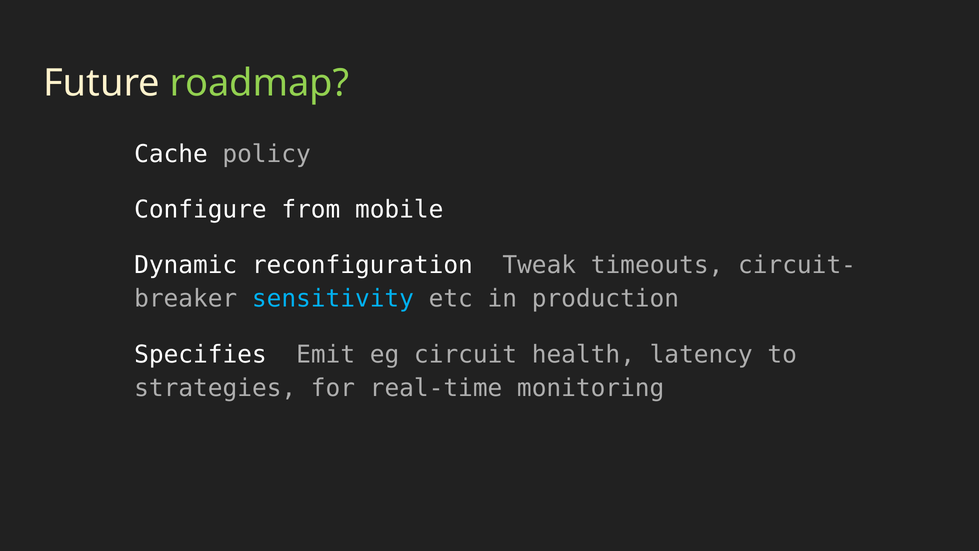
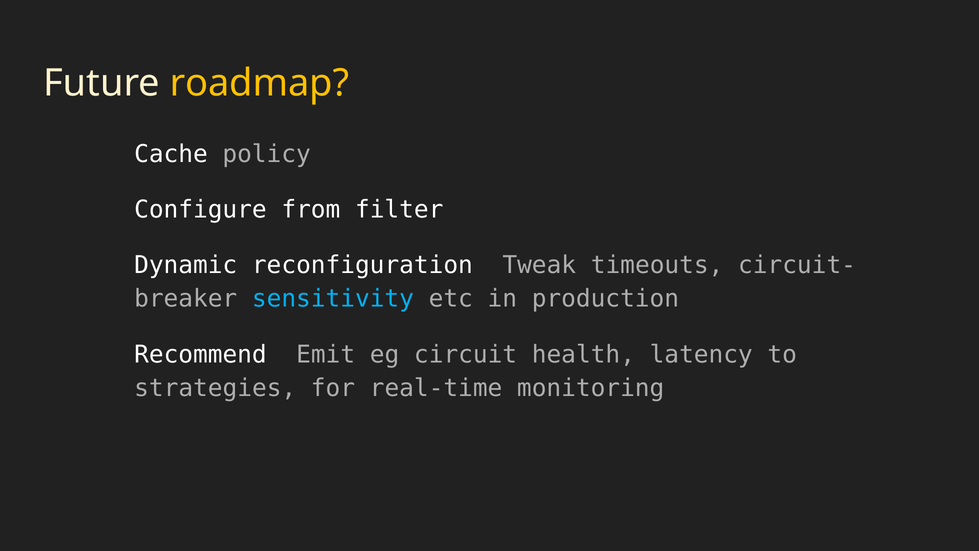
roadmap colour: light green -> yellow (259, 83)
mobile: mobile -> filter (399, 209)
Specifies: Specifies -> Recommend (200, 354)
